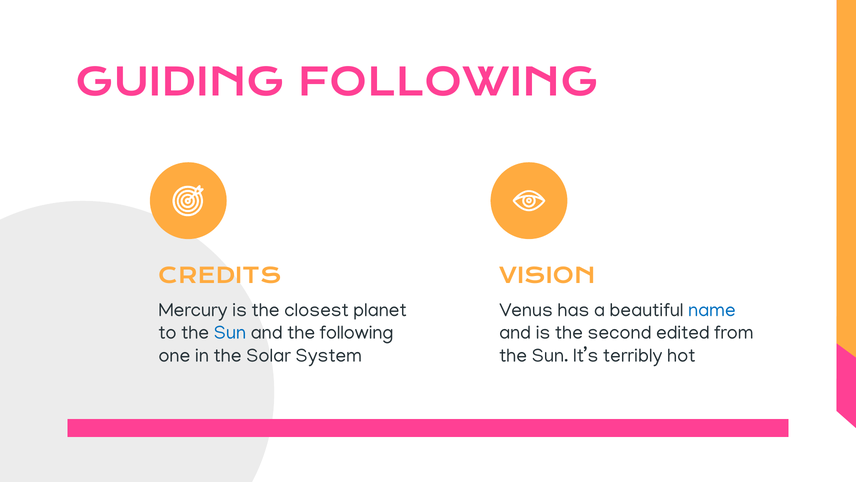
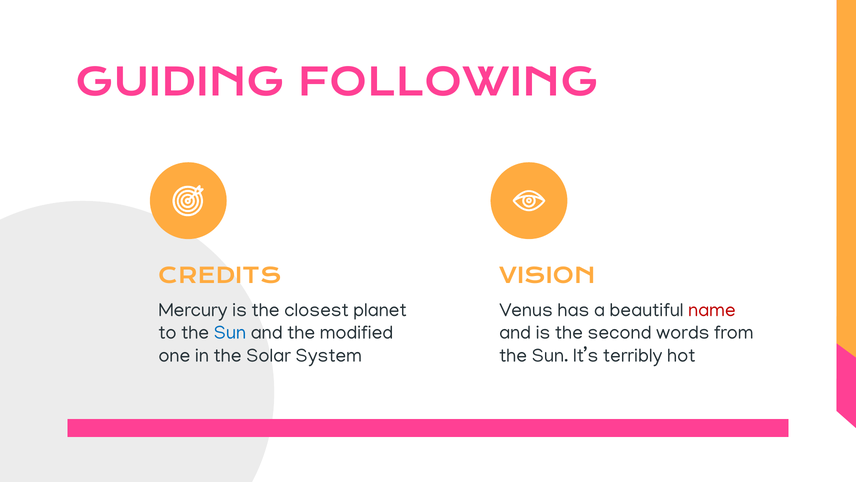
name colour: blue -> red (712, 310)
the following: following -> modified (356, 332)
edited: edited -> words (683, 332)
